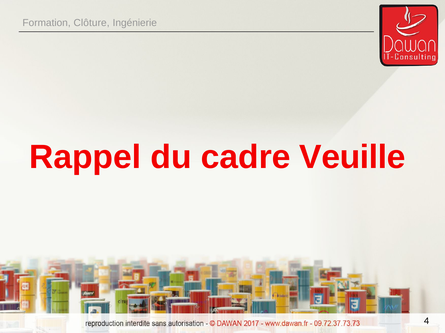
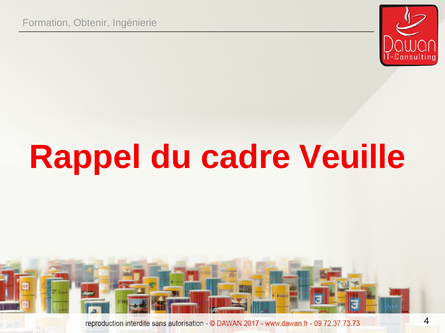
Clôture: Clôture -> Obtenir (92, 23)
